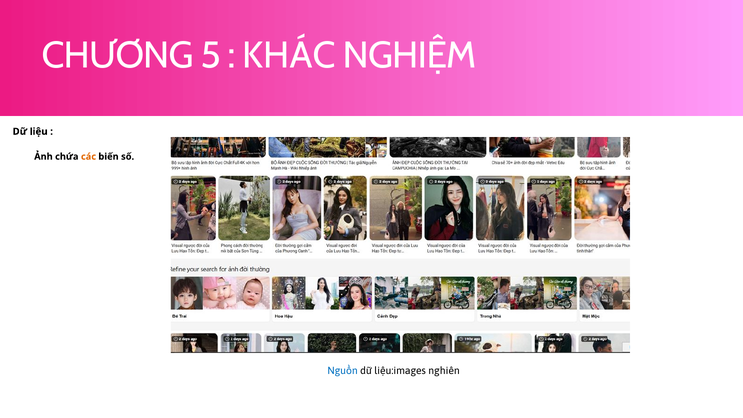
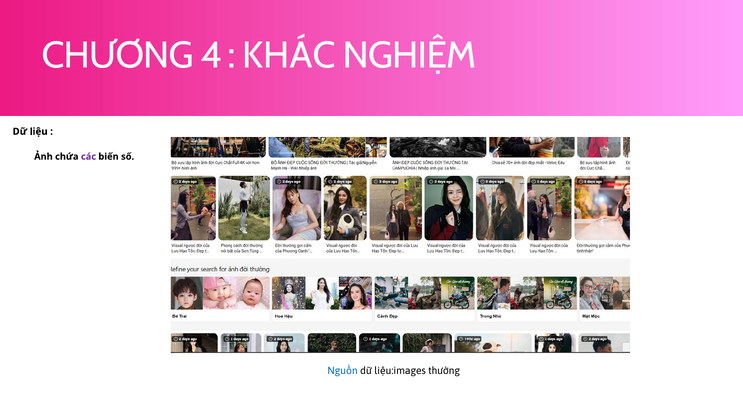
5: 5 -> 4 (211, 56)
các colour: orange -> purple (89, 157)
nghiên: nghiên -> thường (444, 371)
